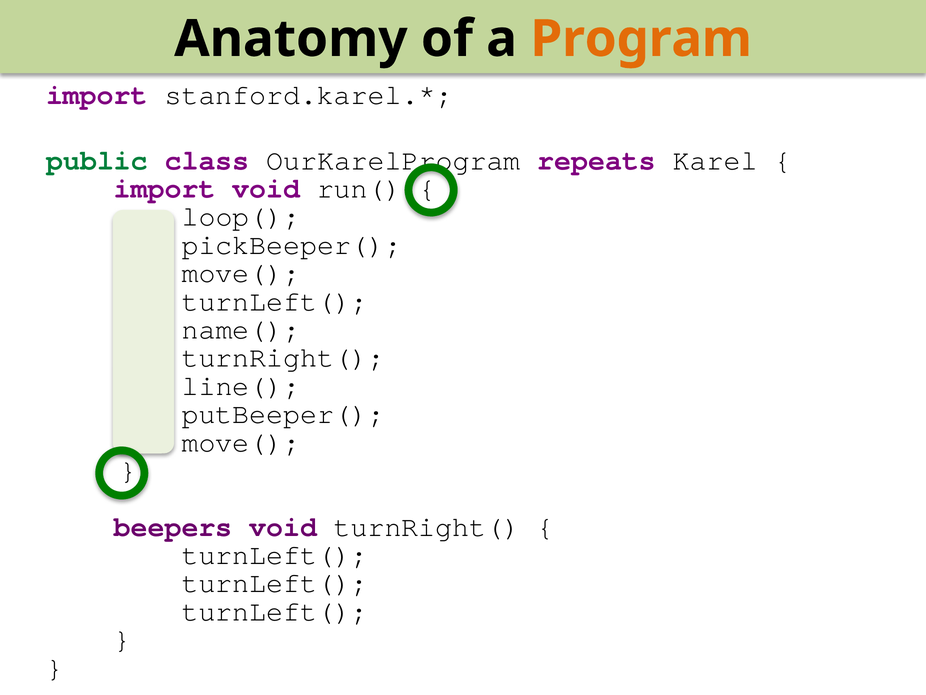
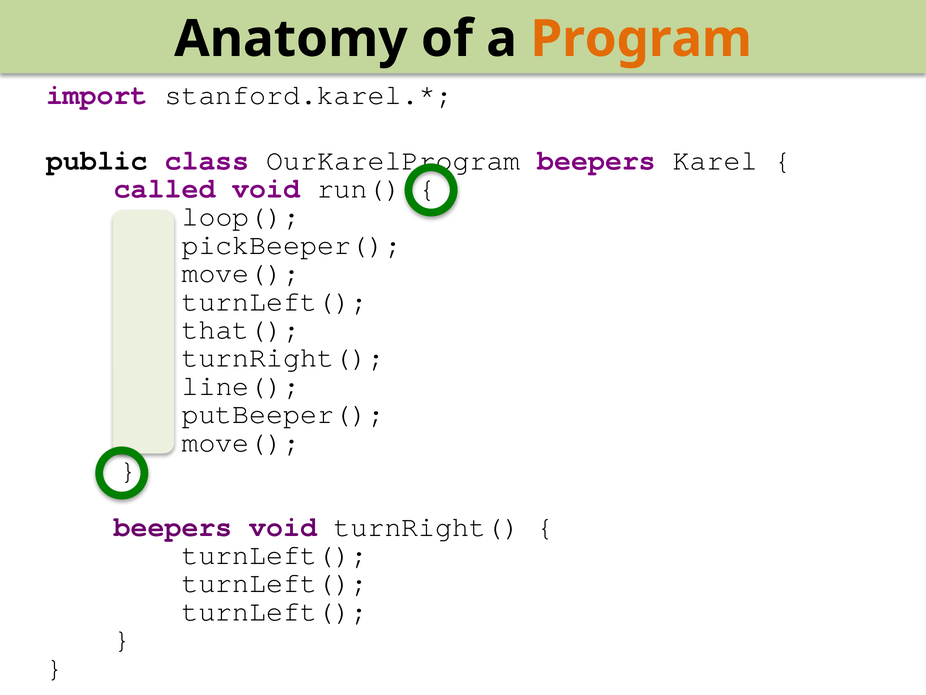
public colour: green -> black (97, 160)
repeats: repeats -> beepers (597, 160)
import: import -> called (165, 188)
name(: name( -> that( (241, 329)
